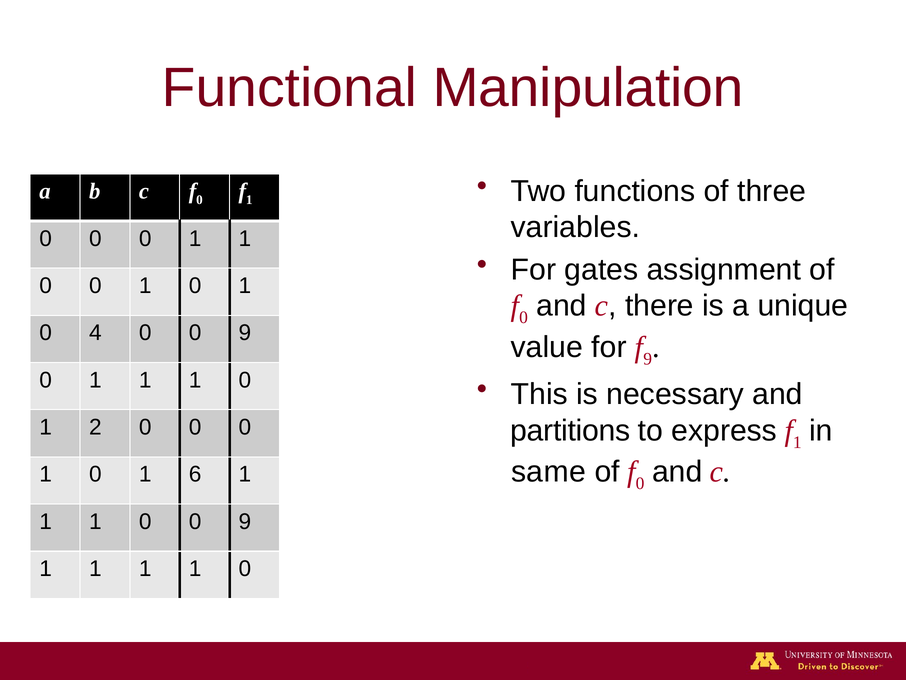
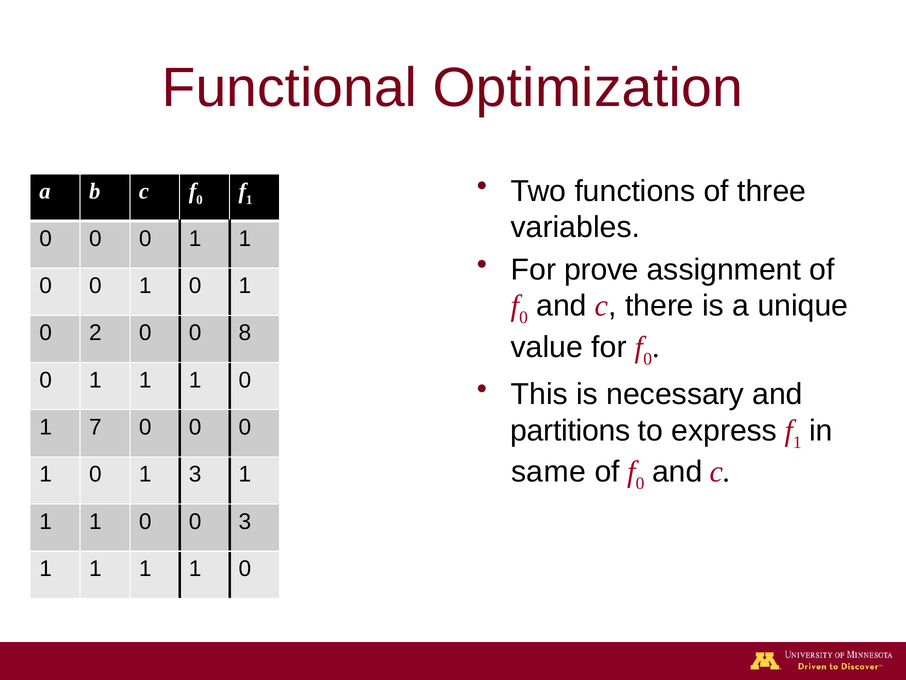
Manipulation: Manipulation -> Optimization (588, 88)
gates: gates -> prove (602, 269)
4: 4 -> 2 (95, 333)
9: 9 -> 8 (245, 333)
9: 9 -> 0 (648, 359)
2: 2 -> 7 (95, 427)
1 6: 6 -> 3 (195, 474)
1 0 0 9: 9 -> 3 (245, 521)
